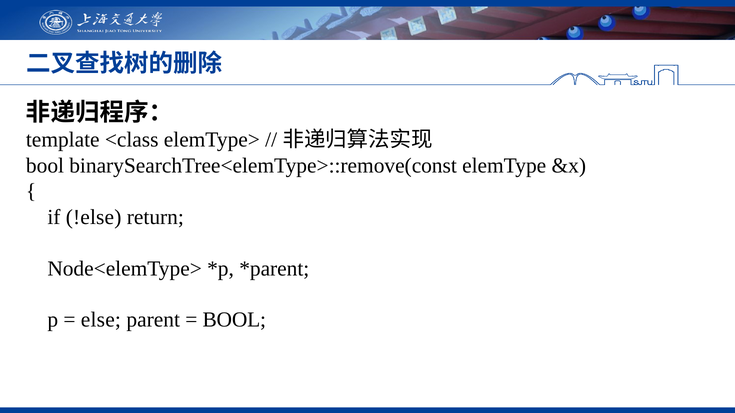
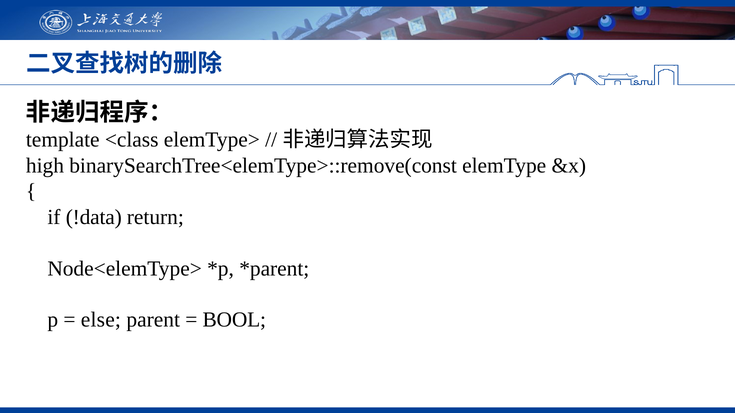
bool: bool -> high (45, 166)
!else: !else -> !data (94, 217)
